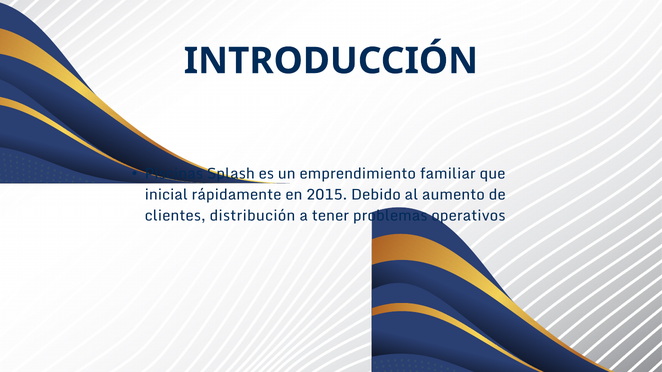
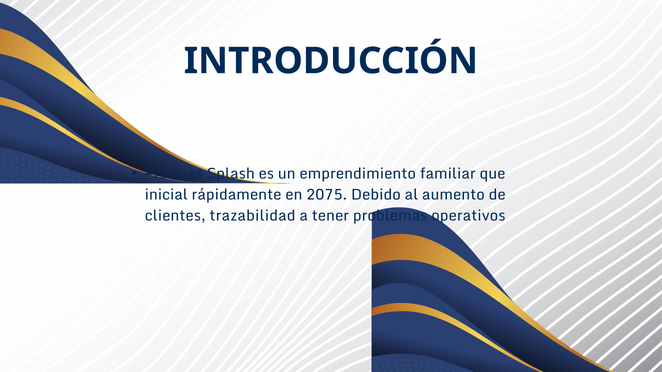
2015: 2015 -> 2075 (327, 195)
distribución: distribución -> trazabilidad (253, 216)
